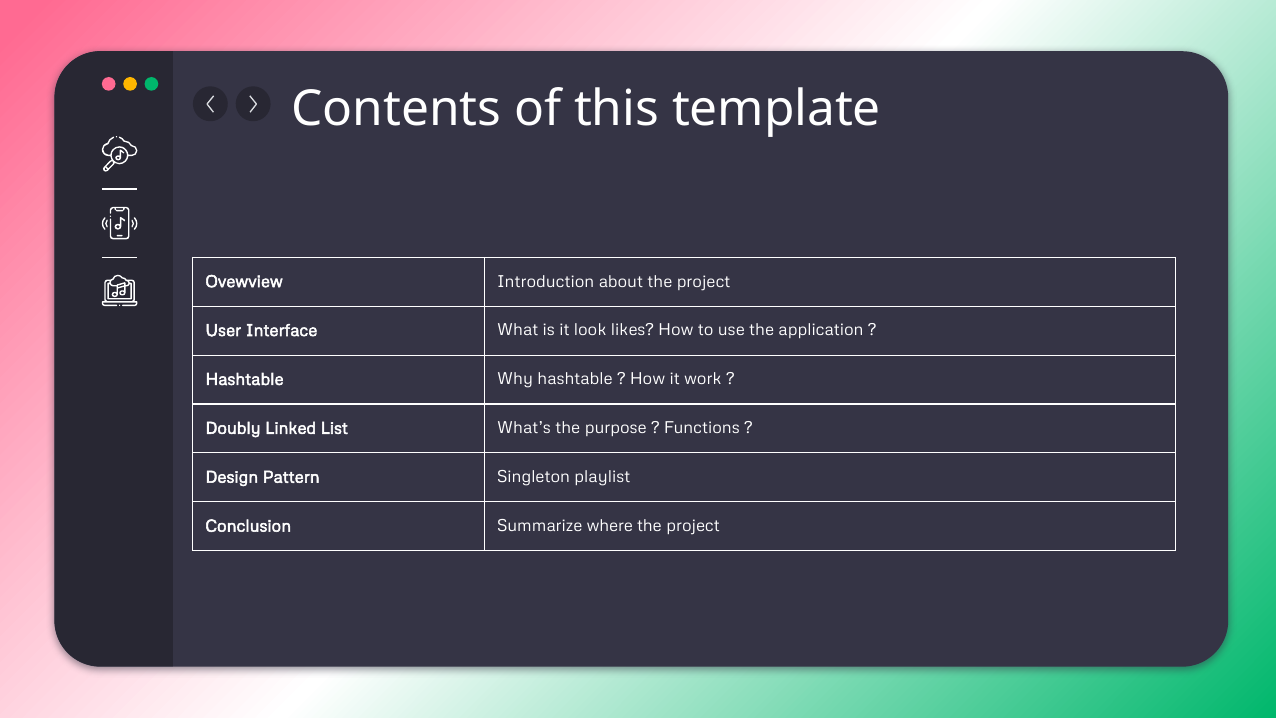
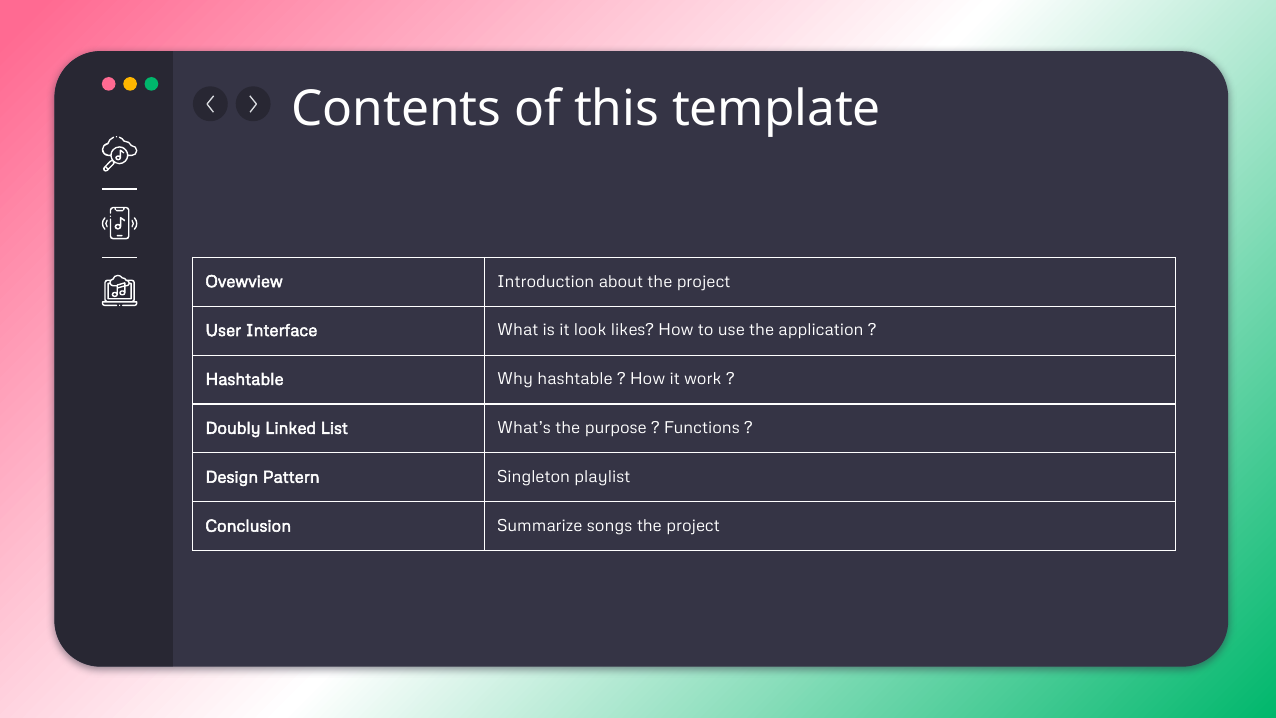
where: where -> songs (610, 526)
